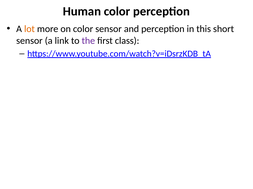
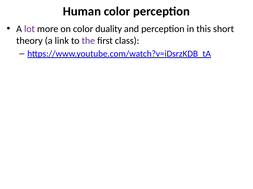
lot colour: orange -> purple (29, 29)
color sensor: sensor -> duality (109, 29)
sensor: sensor -> theory (29, 41)
